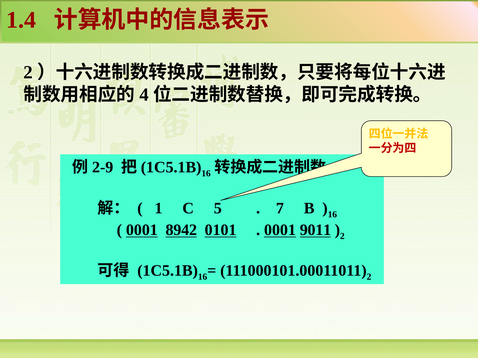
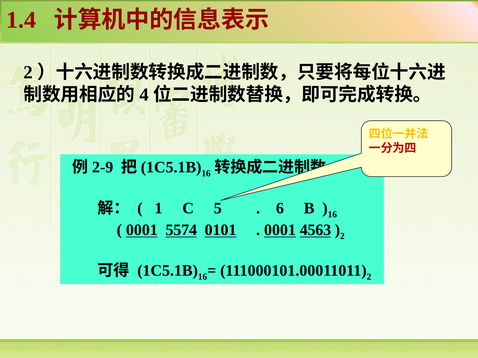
7: 7 -> 6 (280, 208)
8942: 8942 -> 5574 (181, 230)
9011: 9011 -> 4563 (315, 230)
